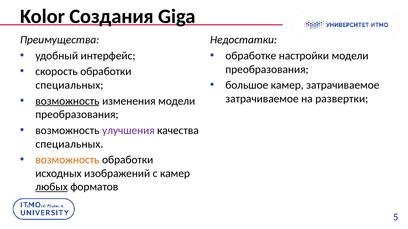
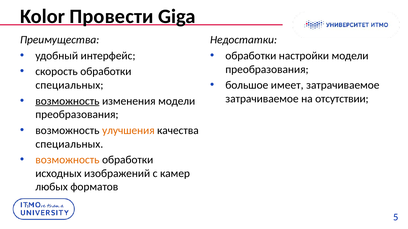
Создания: Создания -> Провести (112, 17)
обработке: обработке -> обработки (251, 56)
большое камер: камер -> имеет (287, 85)
развертки: развертки -> отсутствии (342, 99)
улучшения colour: purple -> orange (128, 131)
любых underline: present -> none (52, 187)
